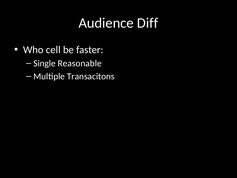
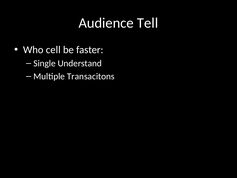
Diff: Diff -> Tell (148, 23)
Reasonable: Reasonable -> Understand (80, 63)
